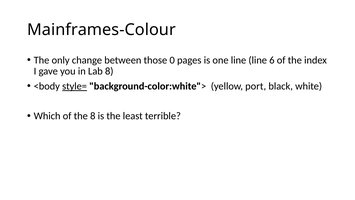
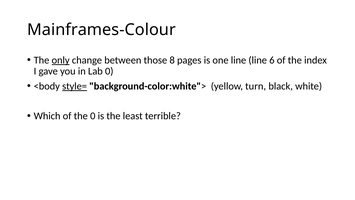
only underline: none -> present (61, 60)
0: 0 -> 8 (172, 60)
Lab 8: 8 -> 0 (109, 71)
port: port -> turn (256, 86)
the 8: 8 -> 0 (93, 116)
